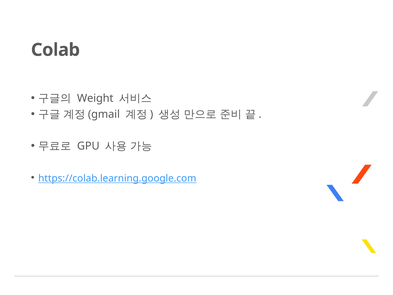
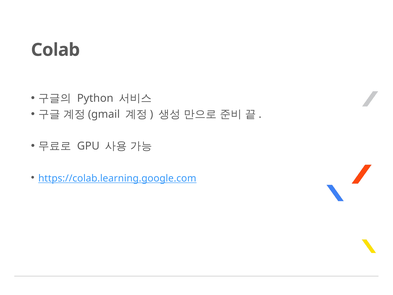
Weight: Weight -> Python (95, 98)
